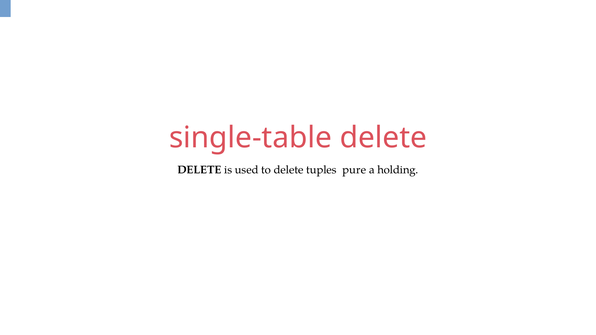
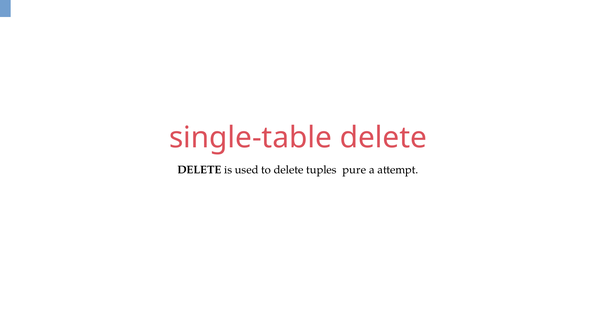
holding: holding -> attempt (398, 170)
